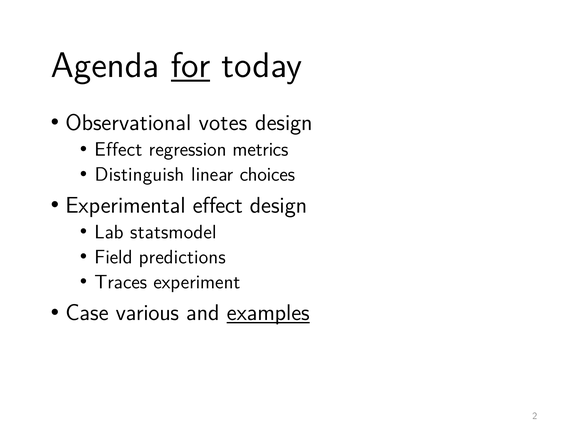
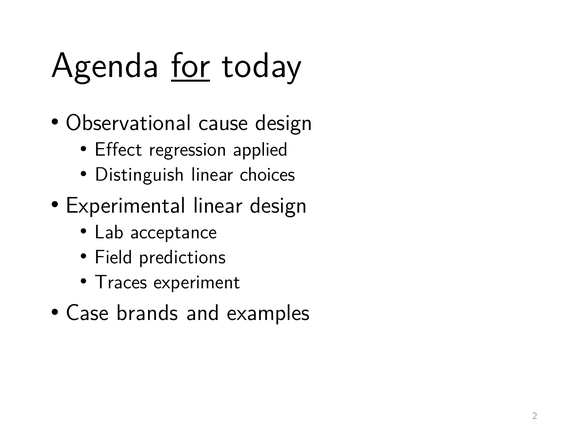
votes: votes -> cause (223, 123)
metrics: metrics -> applied (261, 150)
Experimental effect: effect -> linear (218, 205)
statsmodel: statsmodel -> acceptance (174, 232)
various: various -> brands (147, 313)
examples underline: present -> none (268, 313)
